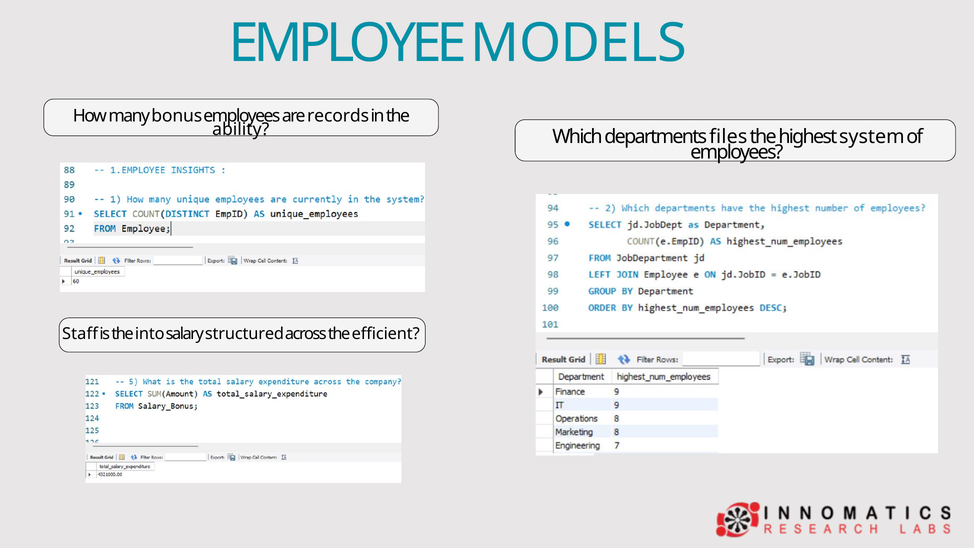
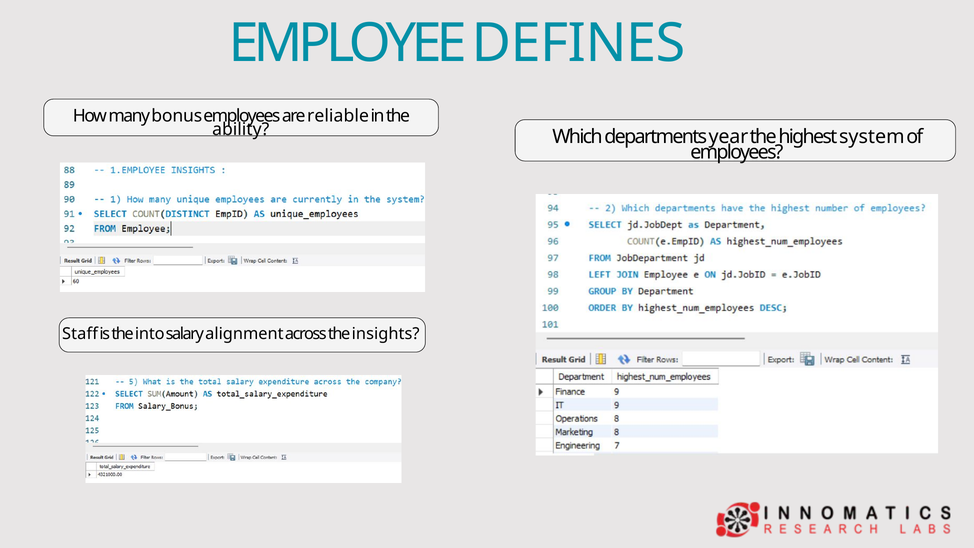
MODELS: MODELS -> DEFINES (579, 43)
records: records -> reliable (338, 116)
files: files -> year (728, 137)
structured: structured -> alignment (244, 334)
efficient: efficient -> insights (386, 334)
